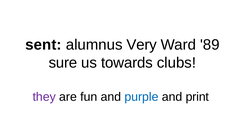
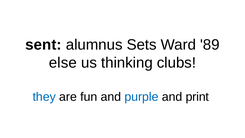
Very: Very -> Sets (142, 45)
sure: sure -> else (63, 63)
towards: towards -> thinking (127, 63)
they colour: purple -> blue (44, 97)
